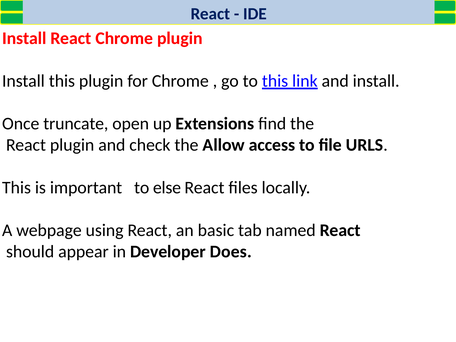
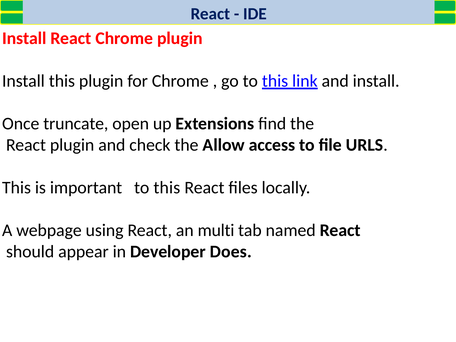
important to else: else -> this (167, 188)
basic: basic -> multi (216, 230)
